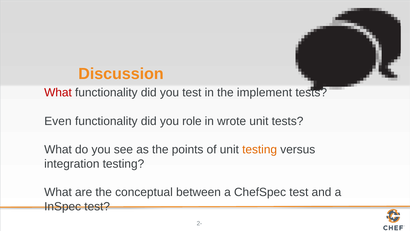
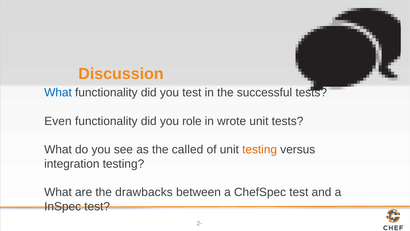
What colour: red -> blue (58, 92)
implement: implement -> successful (265, 92)
points: points -> called (188, 149)
conceptual: conceptual -> drawbacks (144, 192)
